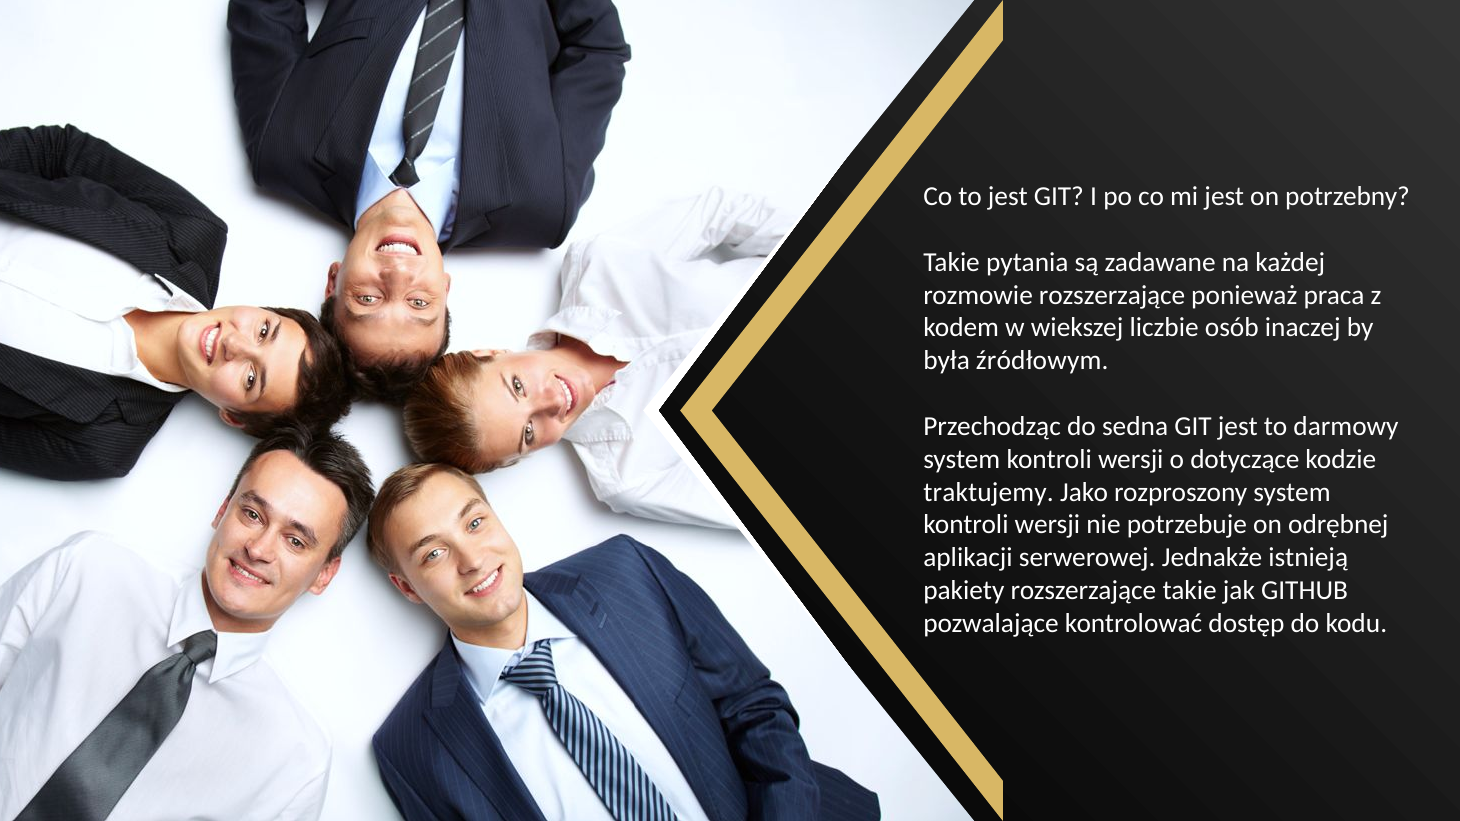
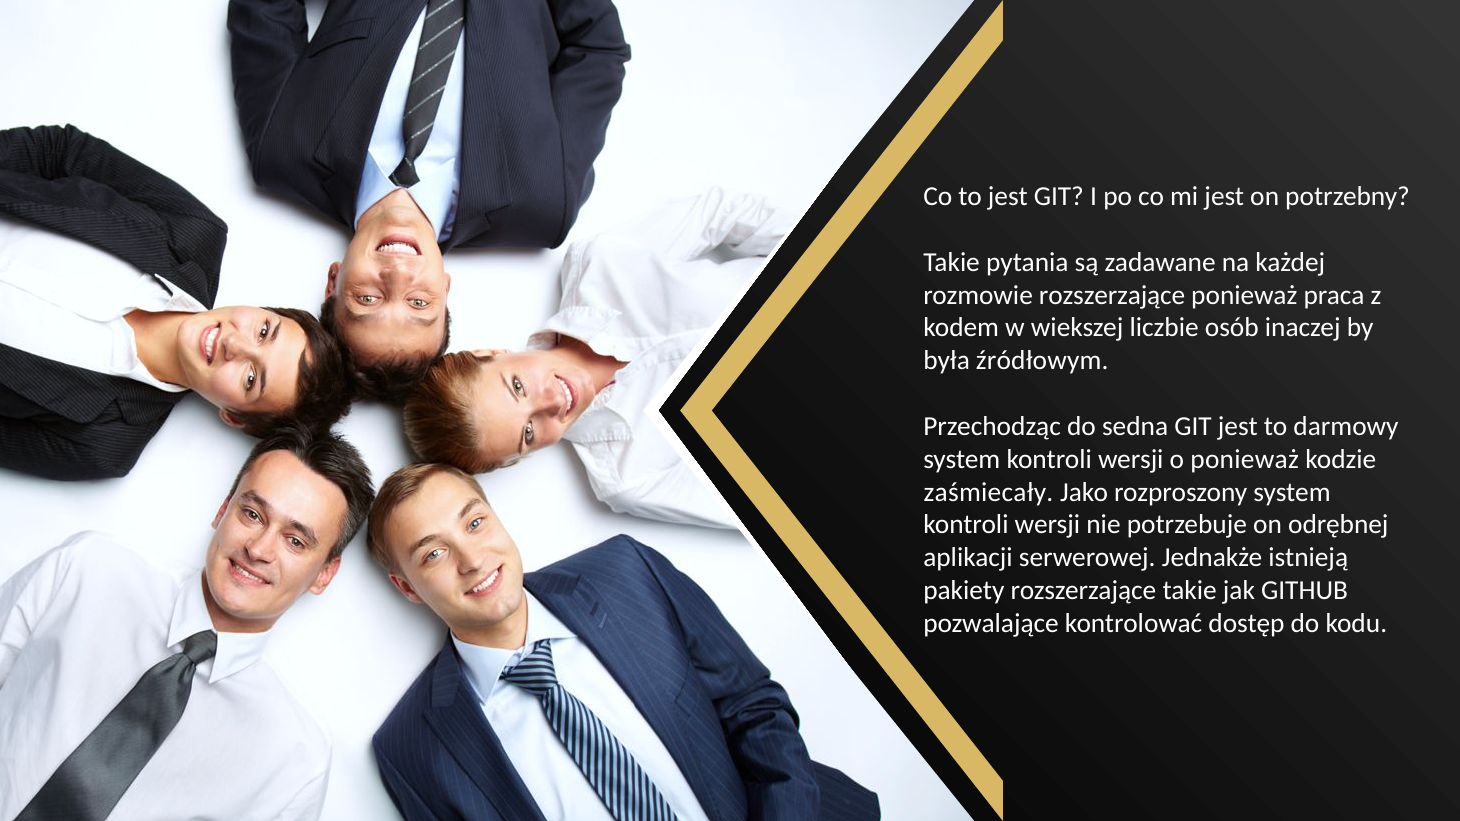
o dotyczące: dotyczące -> ponieważ (1245, 459)
traktujemy: traktujemy -> zaśmiecały (988, 492)
